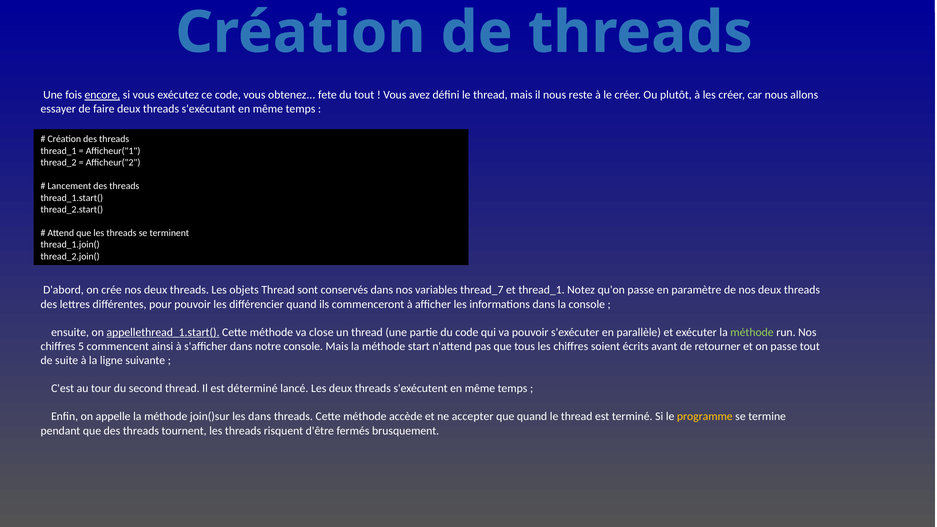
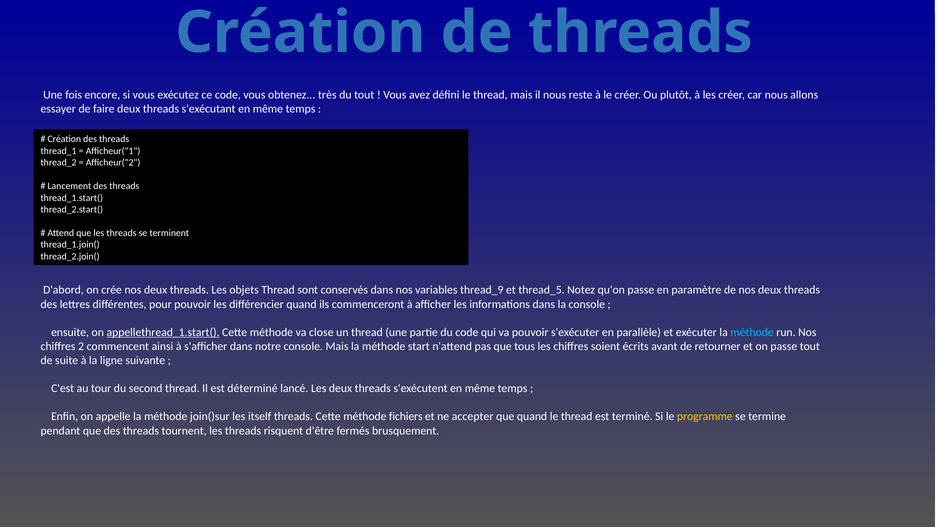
encore underline: present -> none (102, 95)
fete: fete -> très (327, 95)
thread_7: thread_7 -> thread_9 (482, 290)
et thread_1: thread_1 -> thread_5 (541, 290)
méthode colour: light green -> light blue (752, 332)
5: 5 -> 2 (81, 346)
les dans: dans -> itself (260, 417)
accède: accède -> fichiers (406, 417)
